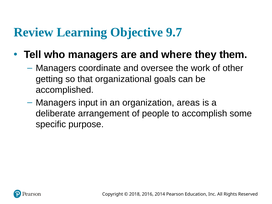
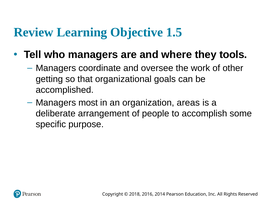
9.7: 9.7 -> 1.5 (174, 32)
them: them -> tools (233, 55)
input: input -> most (88, 103)
